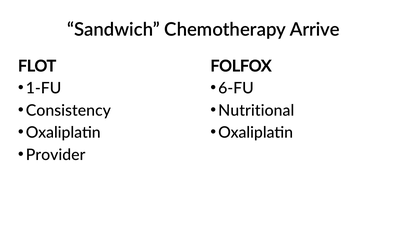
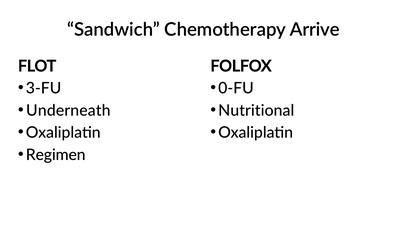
1-FU: 1-FU -> 3-FU (44, 88)
6-FU: 6-FU -> 0-FU (236, 88)
Consistency: Consistency -> Underneath (68, 110)
Provider: Provider -> Regimen (56, 154)
